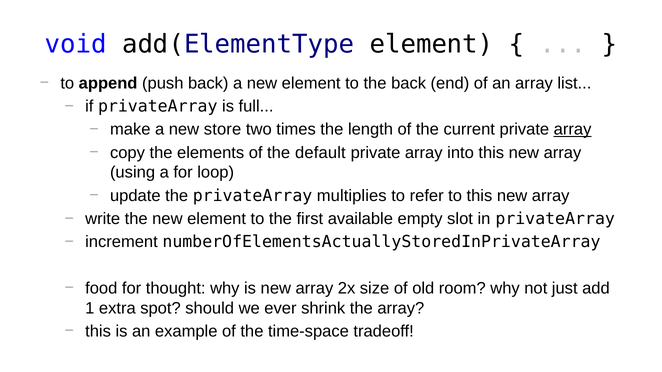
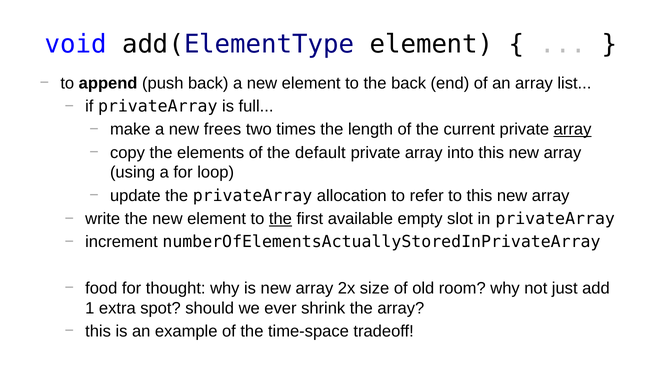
store: store -> frees (223, 130)
multiplies: multiplies -> allocation (352, 196)
the underline: none -> present (280, 219)
